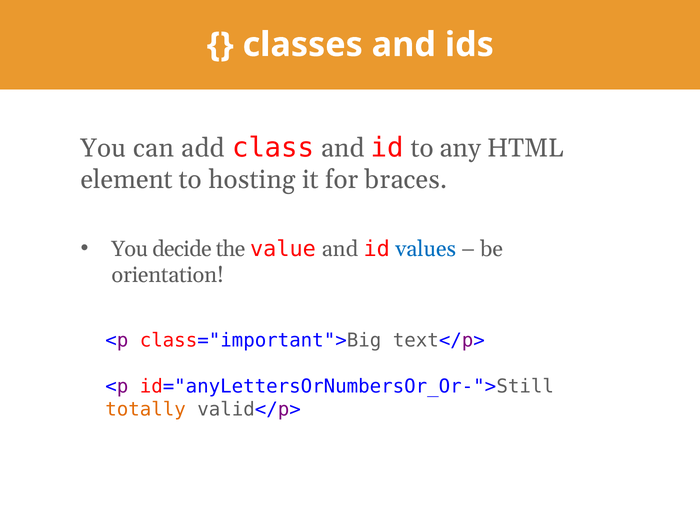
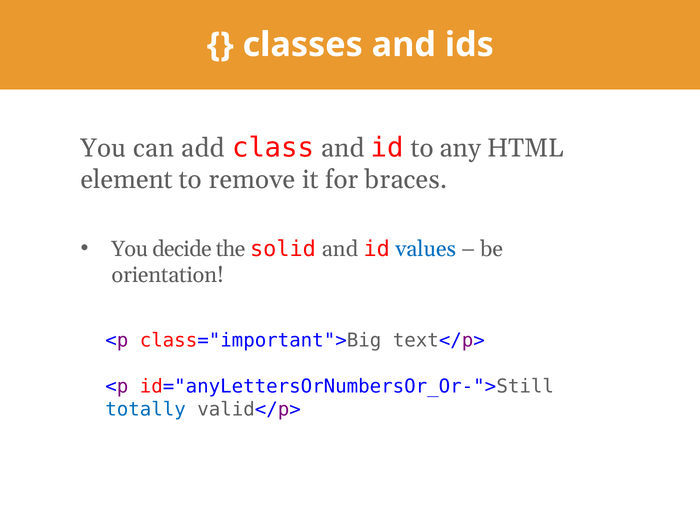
hosting: hosting -> remove (252, 180)
value: value -> solid (283, 249)
totally colour: orange -> blue (146, 409)
